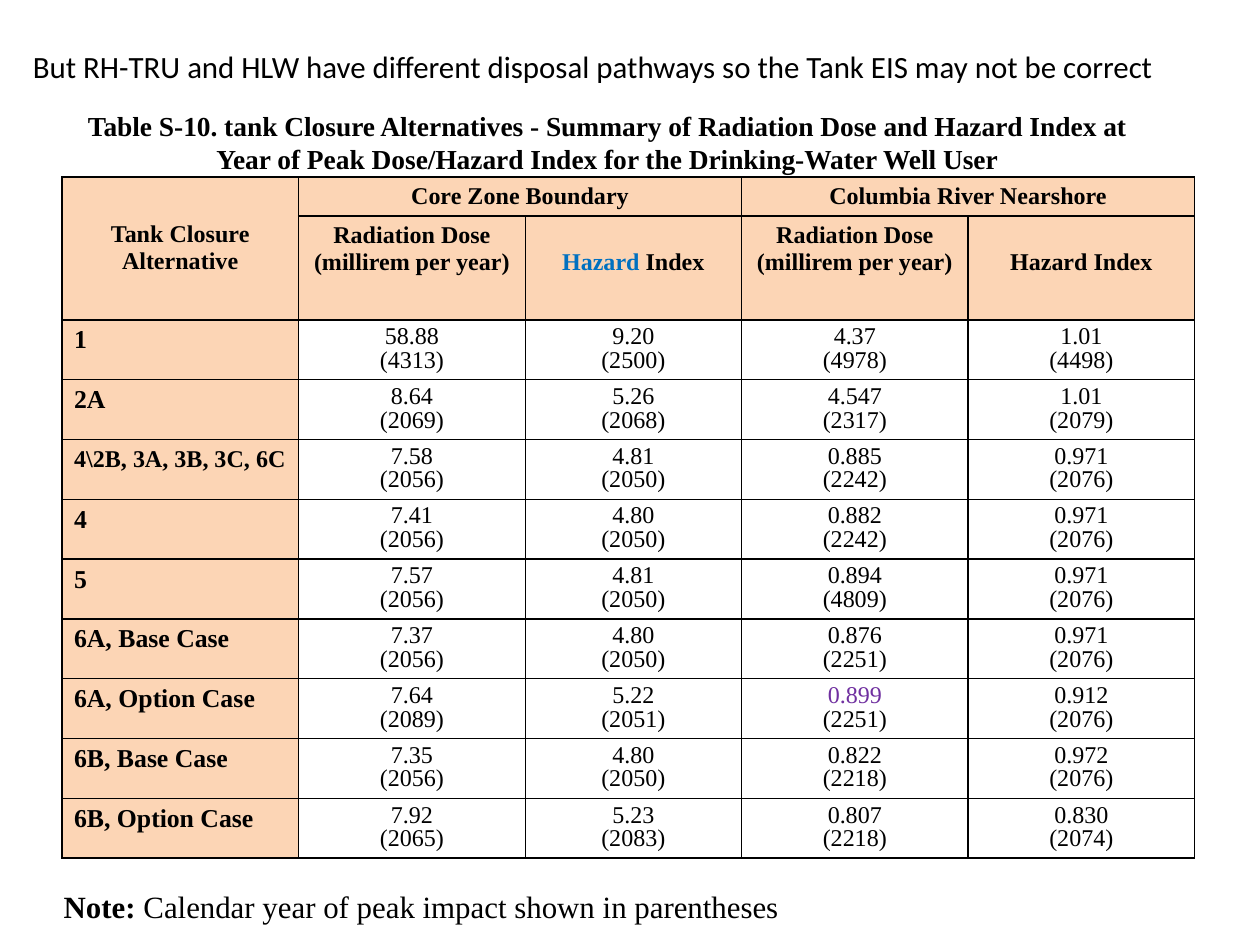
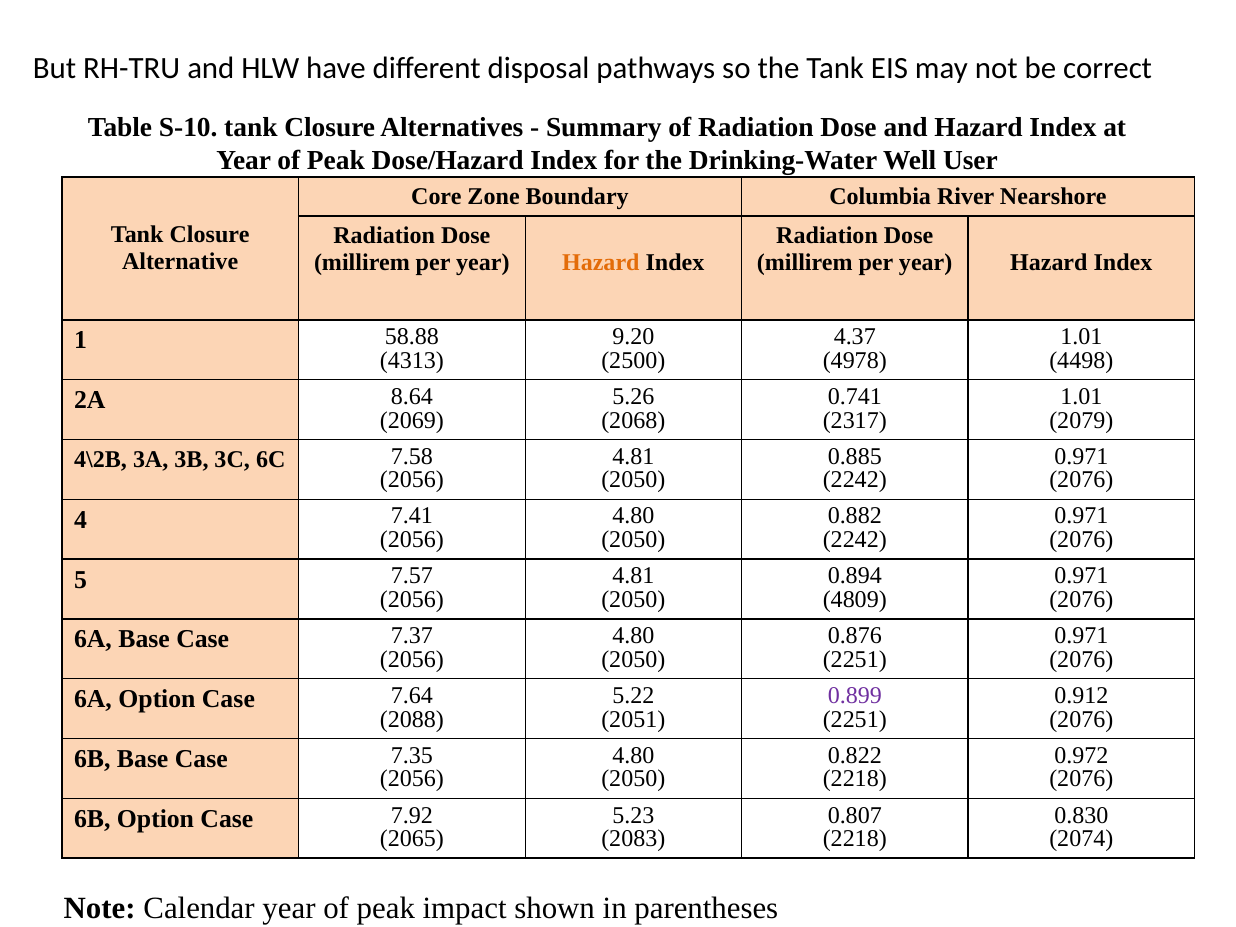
Hazard colour: blue -> orange (601, 262)
4.547: 4.547 -> 0.741 (855, 396)
2089: 2089 -> 2088 (412, 719)
